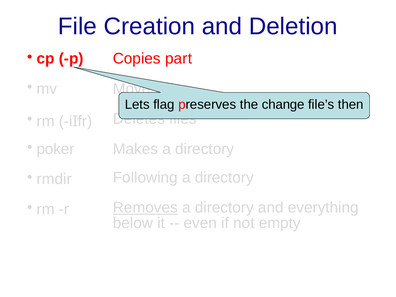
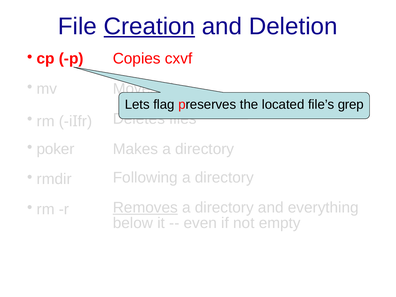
Creation underline: none -> present (149, 26)
part: part -> cxvf (179, 59)
change: change -> located (283, 104)
then: then -> grep (351, 104)
